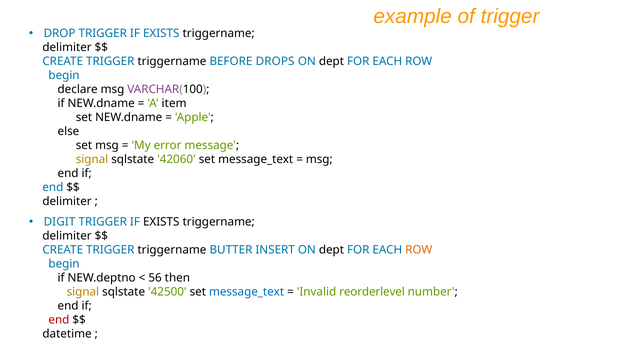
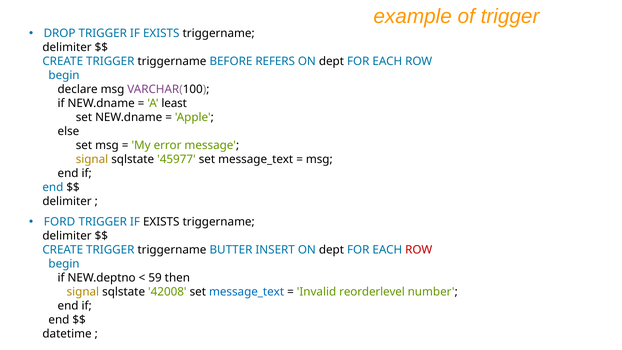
DROPS: DROPS -> REFERS (275, 61)
item: item -> least (174, 103)
42060: 42060 -> 45977 (176, 159)
DIGIT: DIGIT -> FORD (60, 222)
ROW colour: orange -> red (419, 250)
56: 56 -> 59 (155, 278)
42500: 42500 -> 42008 (167, 292)
end colour: red -> black (59, 320)
